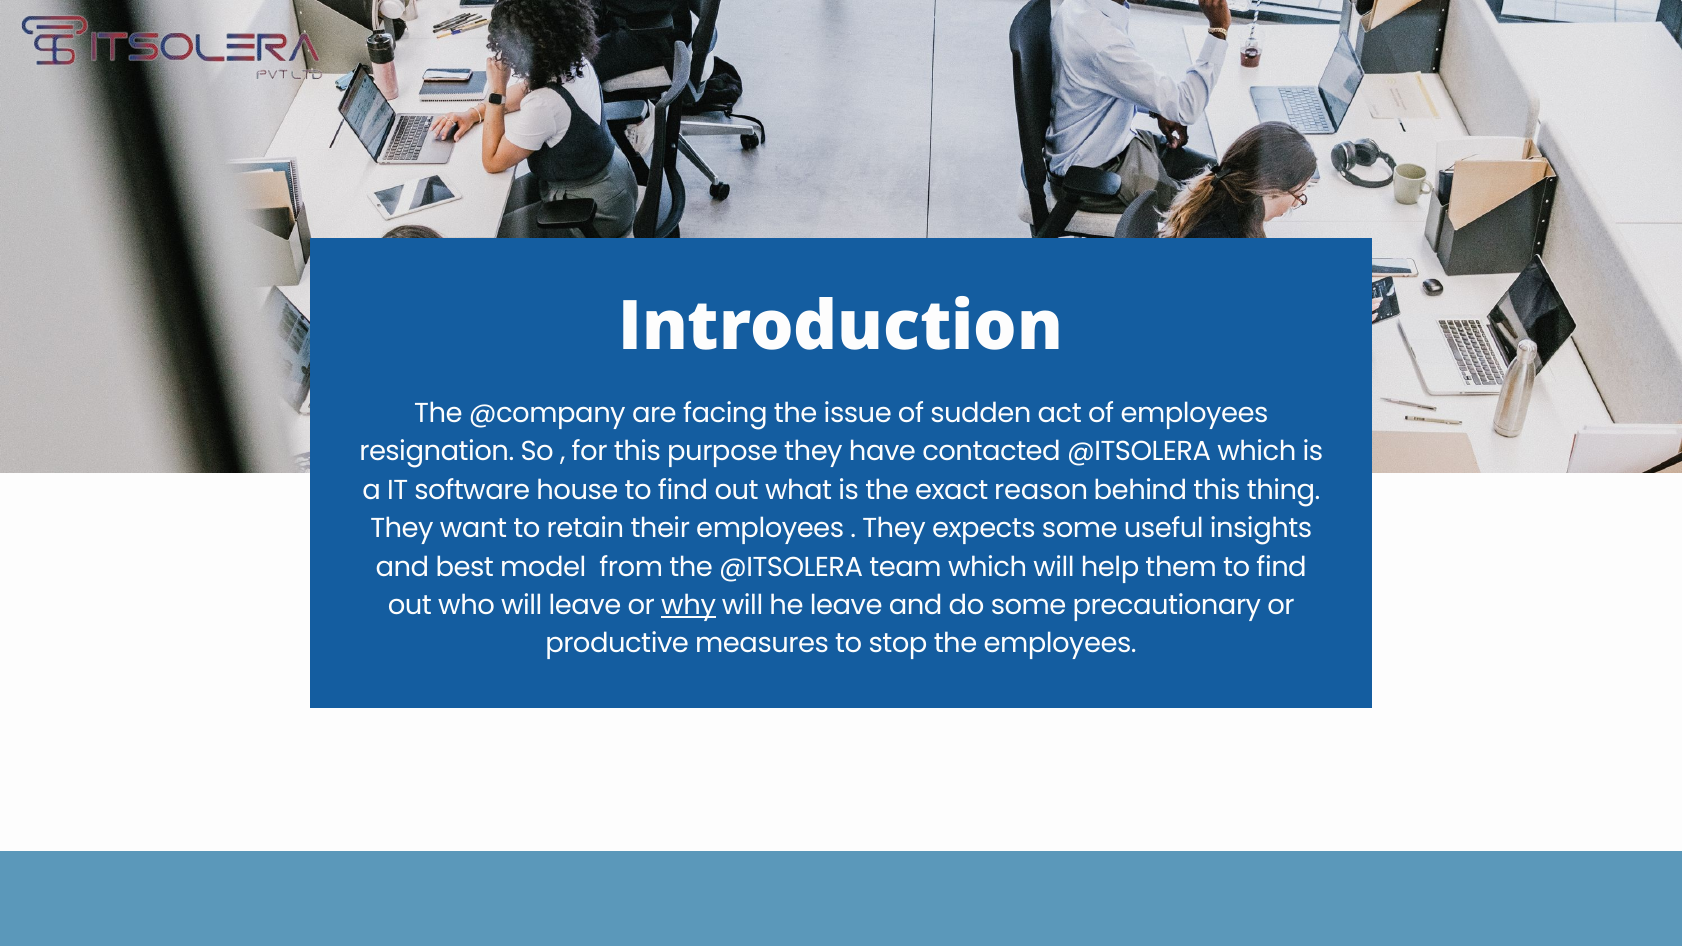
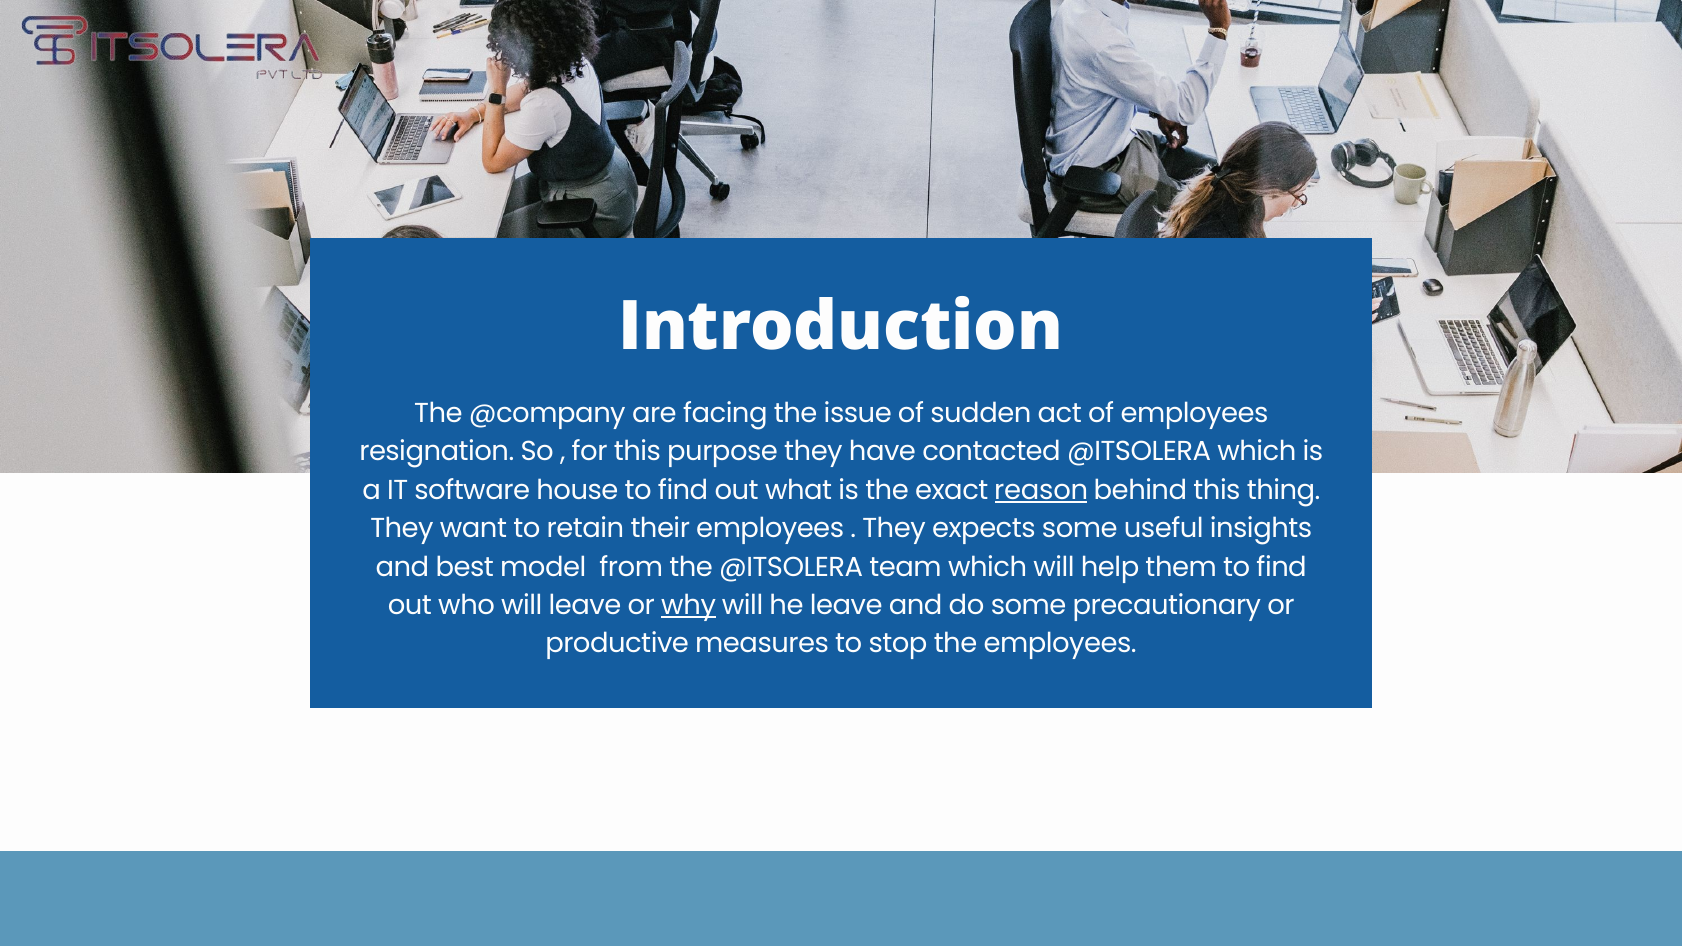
reason underline: none -> present (1041, 490)
